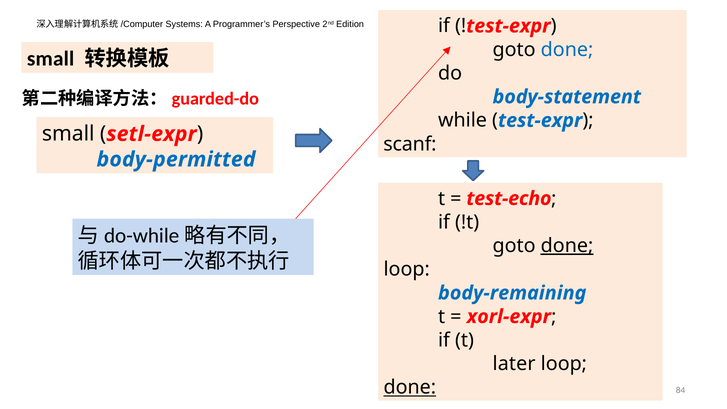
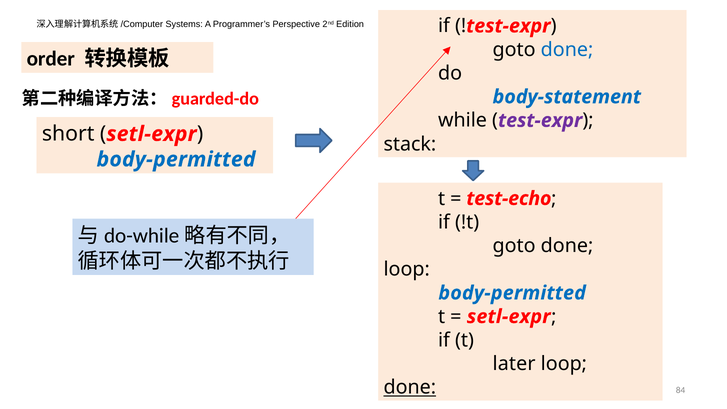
small: small -> order (51, 59)
test-expr colour: blue -> purple (540, 120)
small: small -> short (68, 134)
scanf: scanf -> stack (410, 144)
done underline: present -> none (567, 246)
body-remaining: body-remaining -> body-permitted (512, 293)
xorl-expr: xorl-expr -> setl-expr (509, 317)
